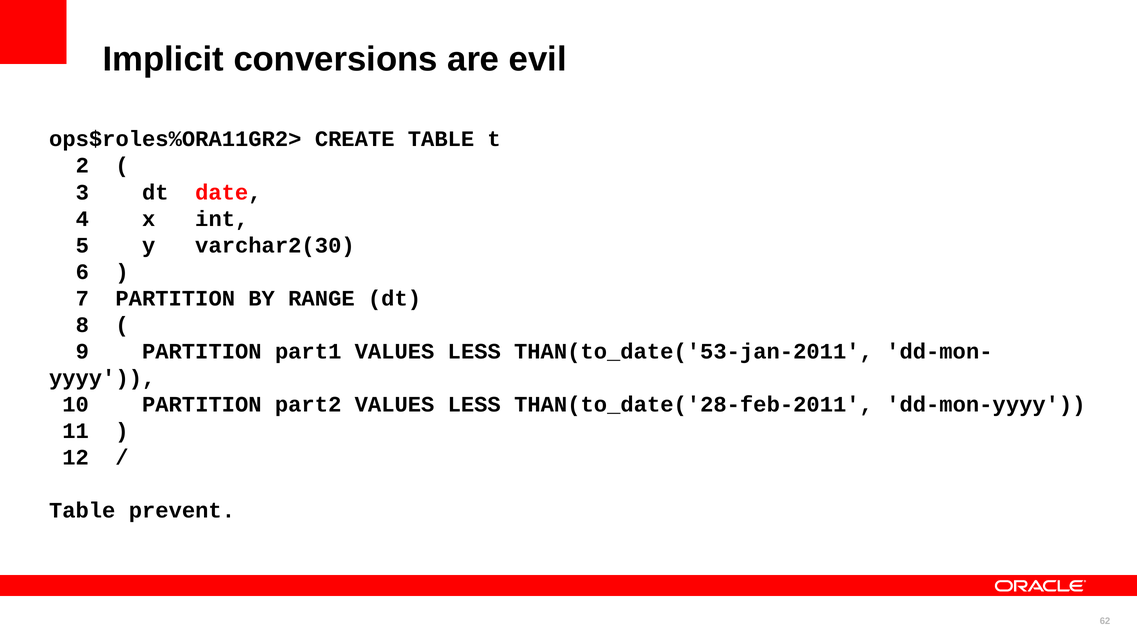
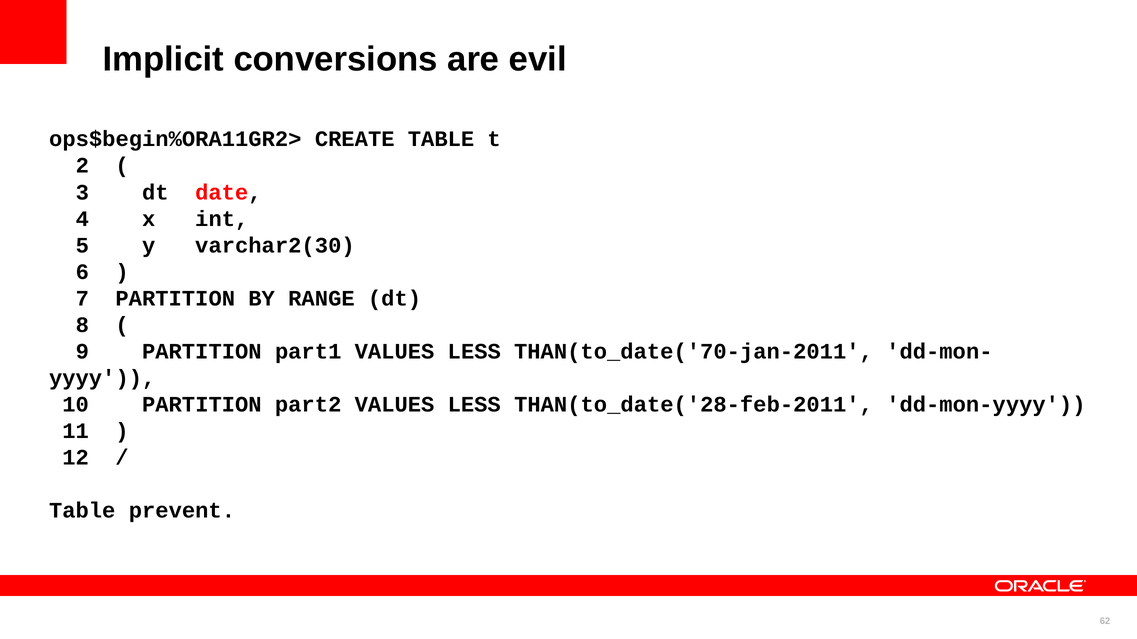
ops$roles%ORA11GR2>: ops$roles%ORA11GR2> -> ops$begin%ORA11GR2> (175, 139)
THAN(to_date('53-jan-2011: THAN(to_date('53-jan-2011 -> THAN(to_date('70-jan-2011 (693, 352)
